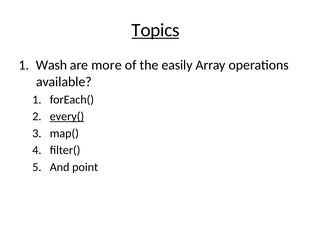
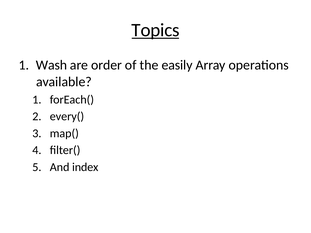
more: more -> order (107, 65)
every( underline: present -> none (67, 117)
point: point -> index (85, 167)
